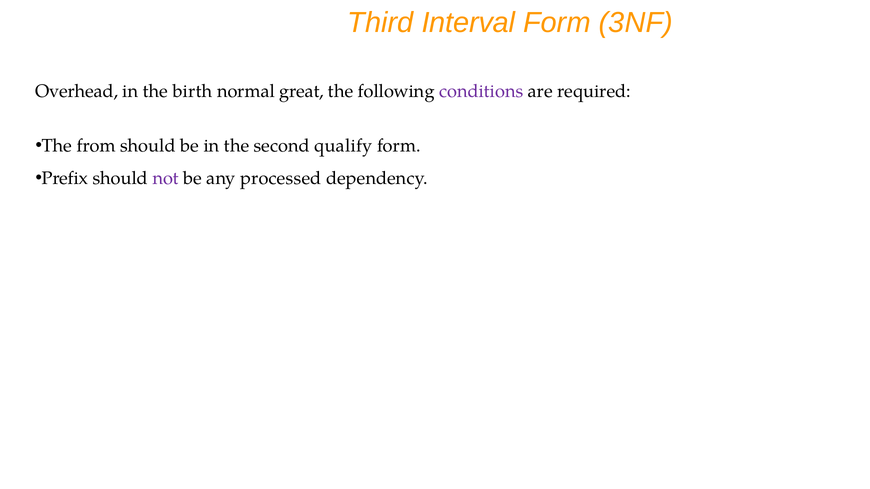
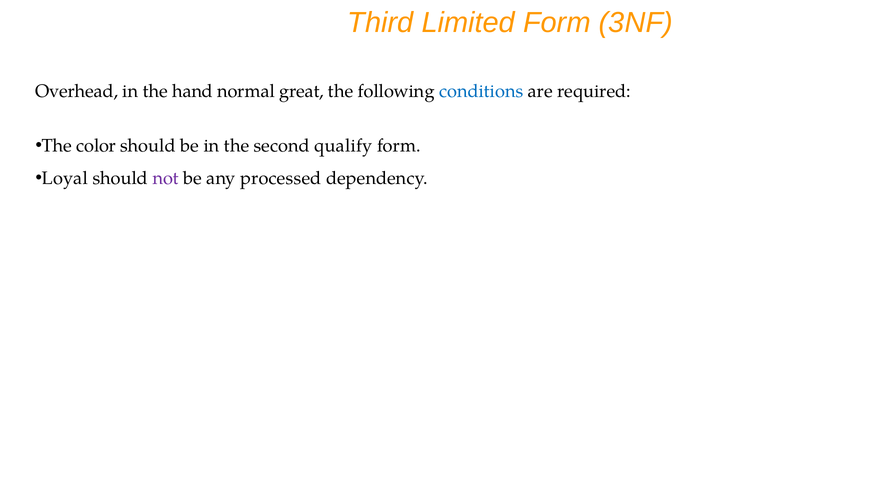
Interval: Interval -> Limited (468, 23)
birth: birth -> hand (193, 91)
conditions colour: purple -> blue (481, 91)
from: from -> color (96, 146)
Prefix: Prefix -> Loyal (65, 178)
